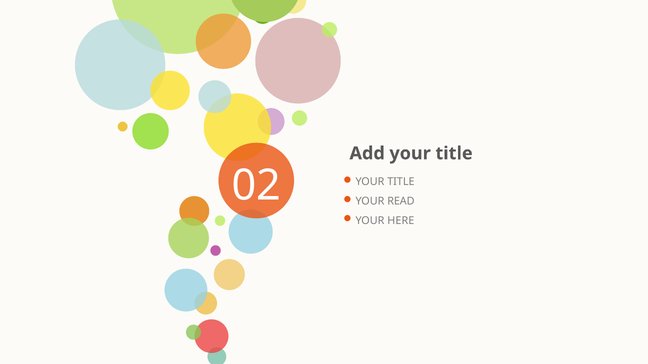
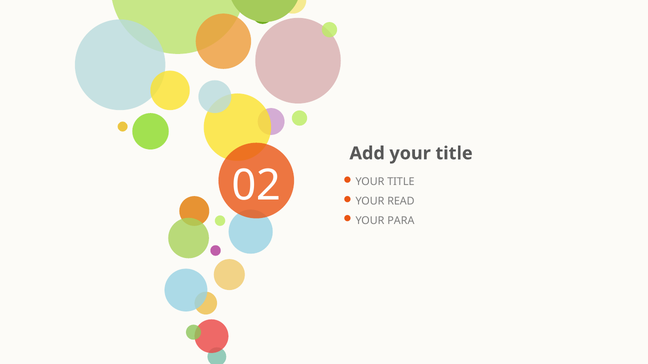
HERE: HERE -> PARA (401, 221)
